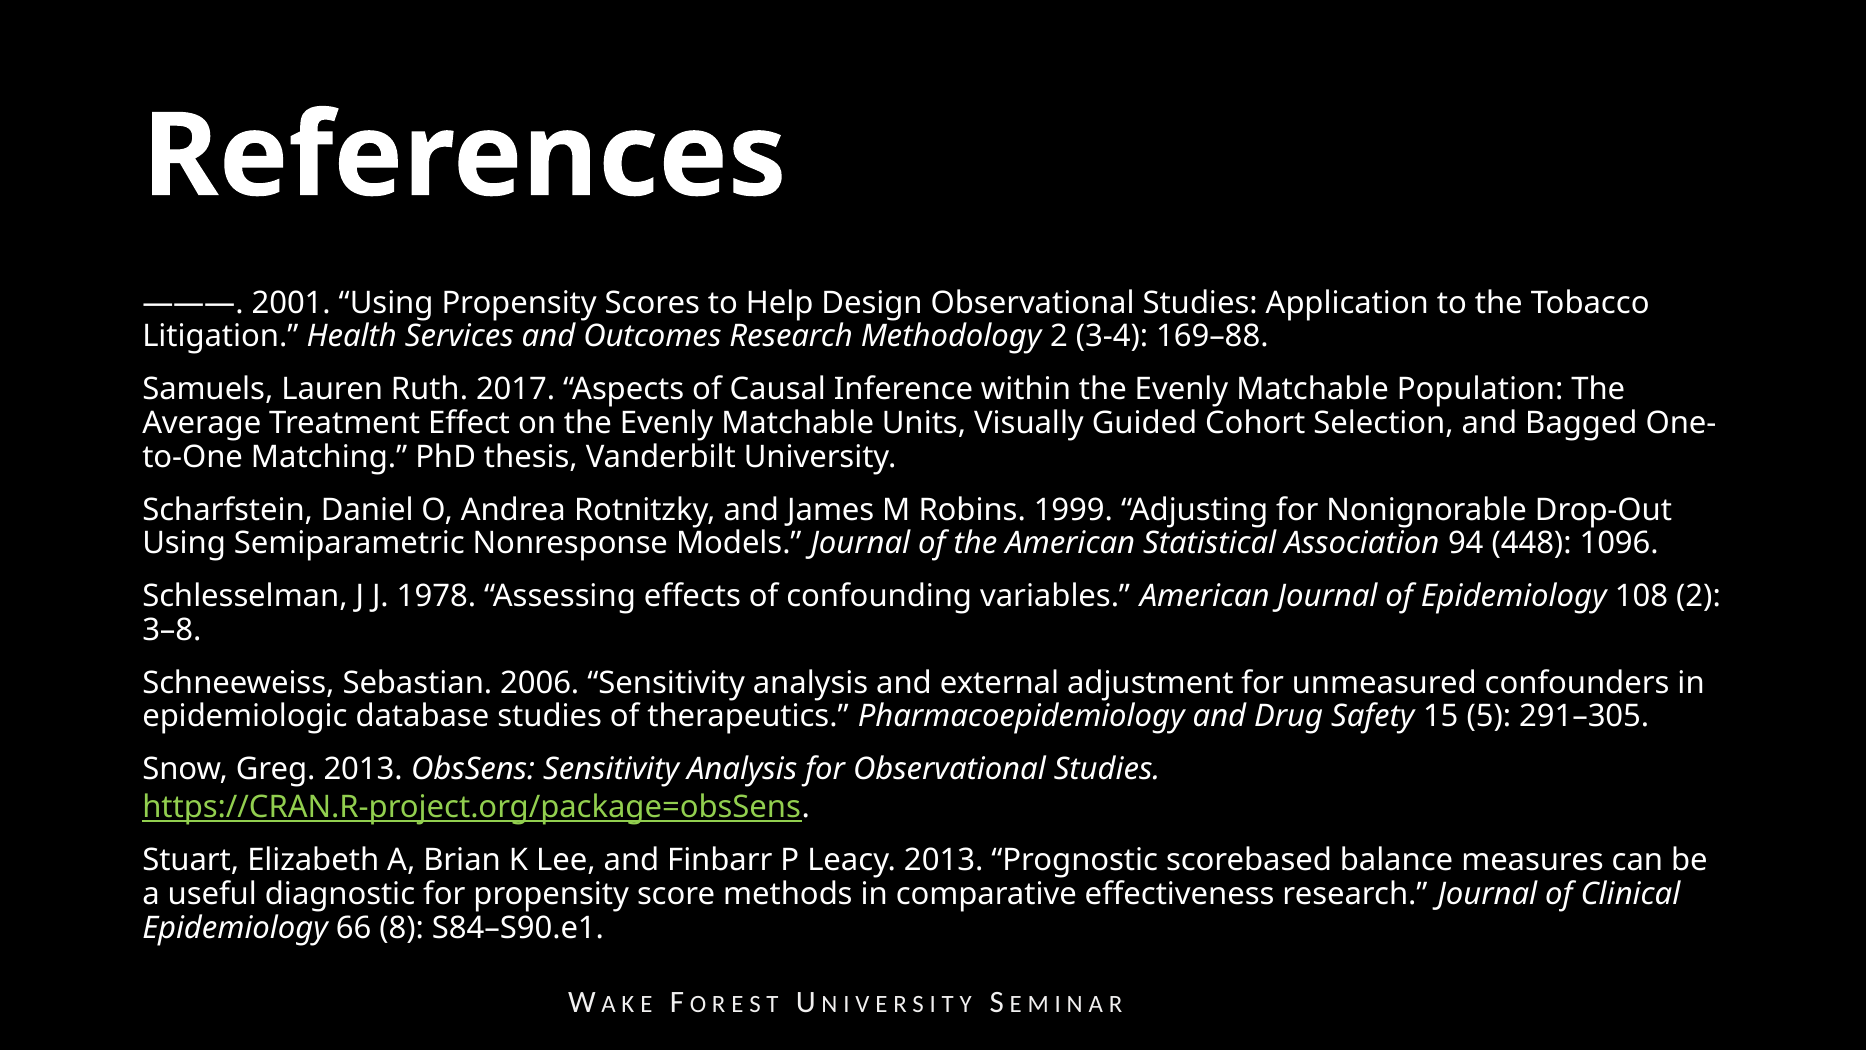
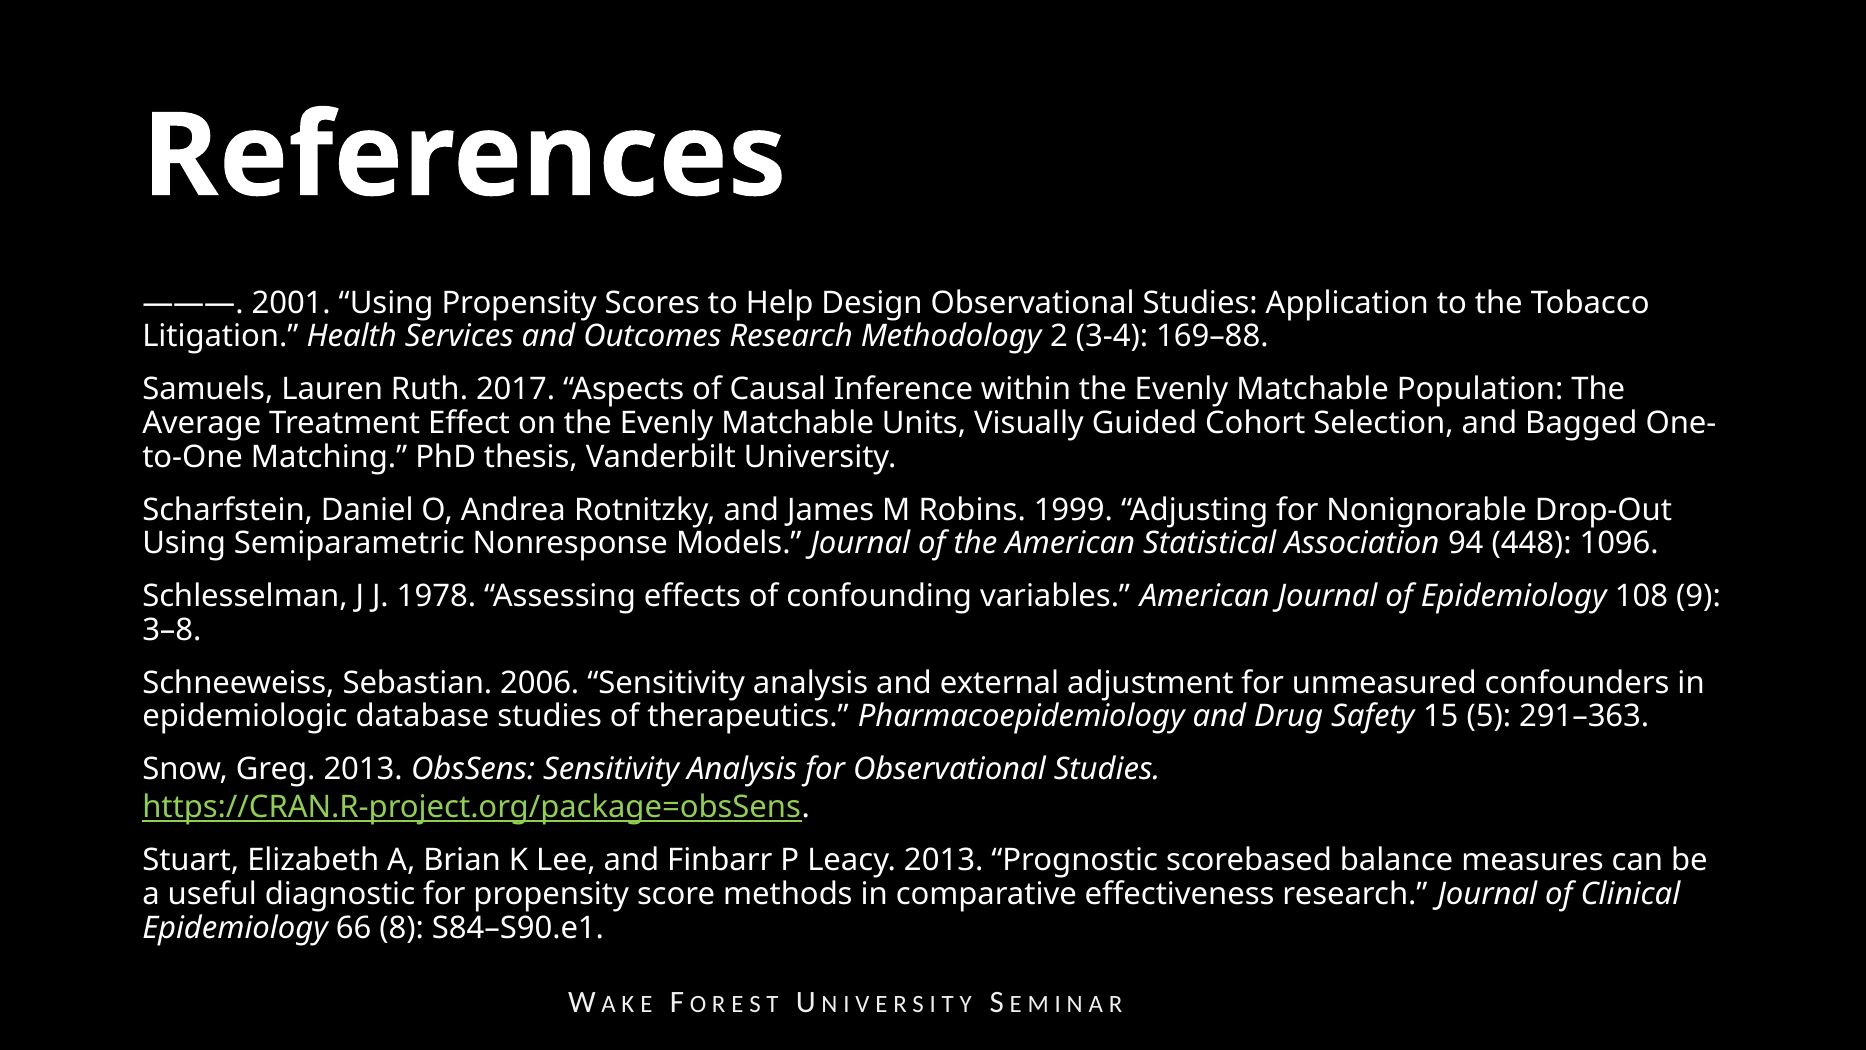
108 2: 2 -> 9 (1699, 596)
291–305: 291–305 -> 291–363 (1584, 716)
